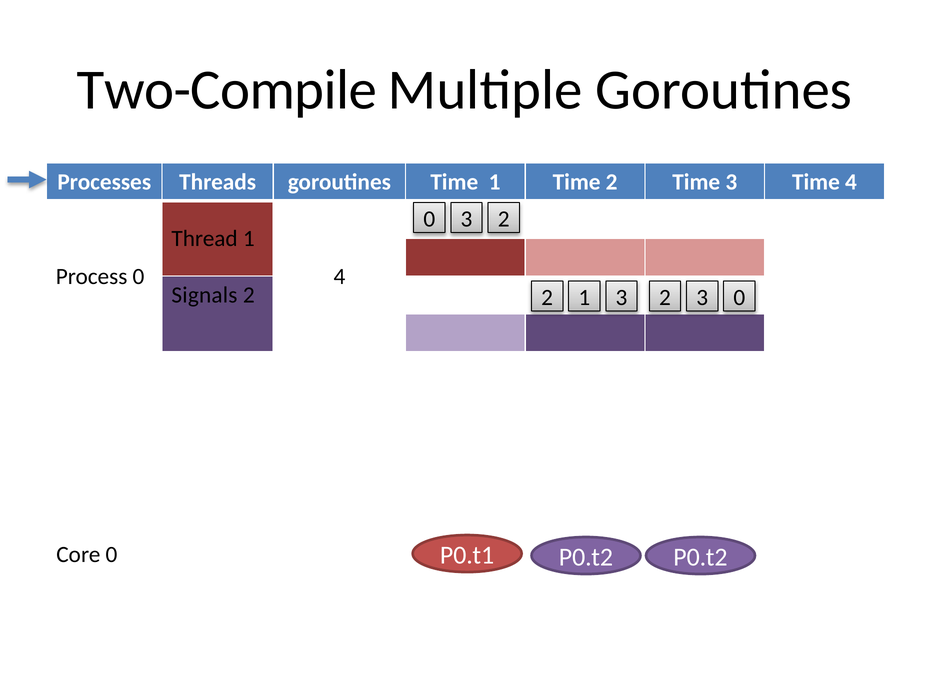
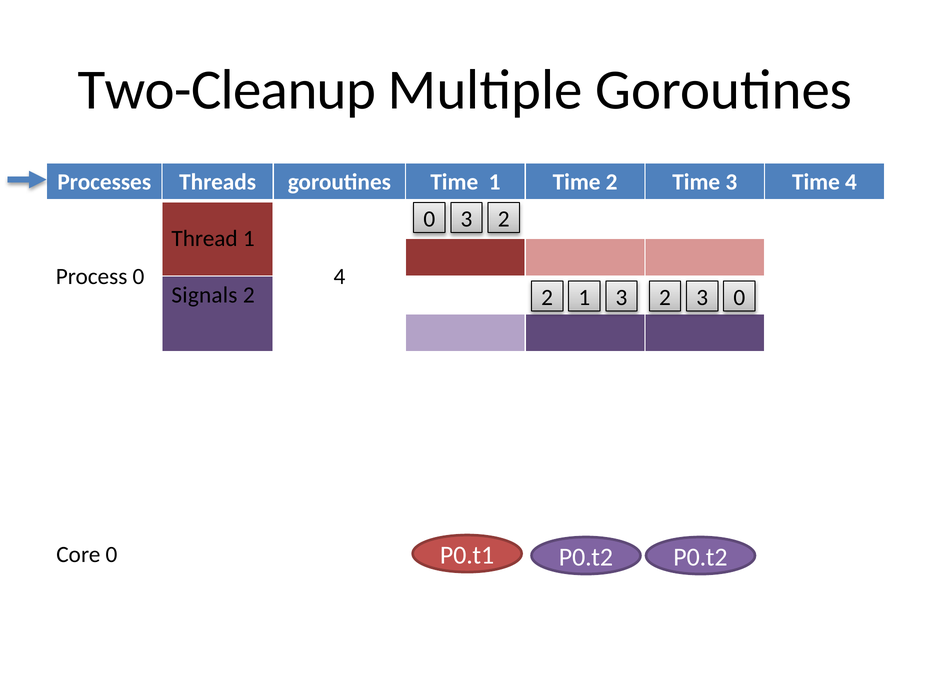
Two-Compile: Two-Compile -> Two-Cleanup (227, 90)
